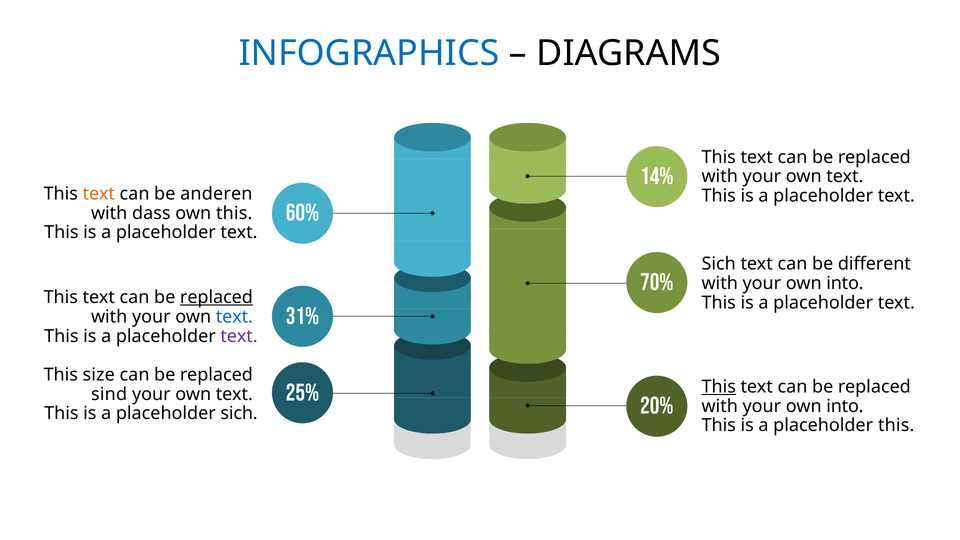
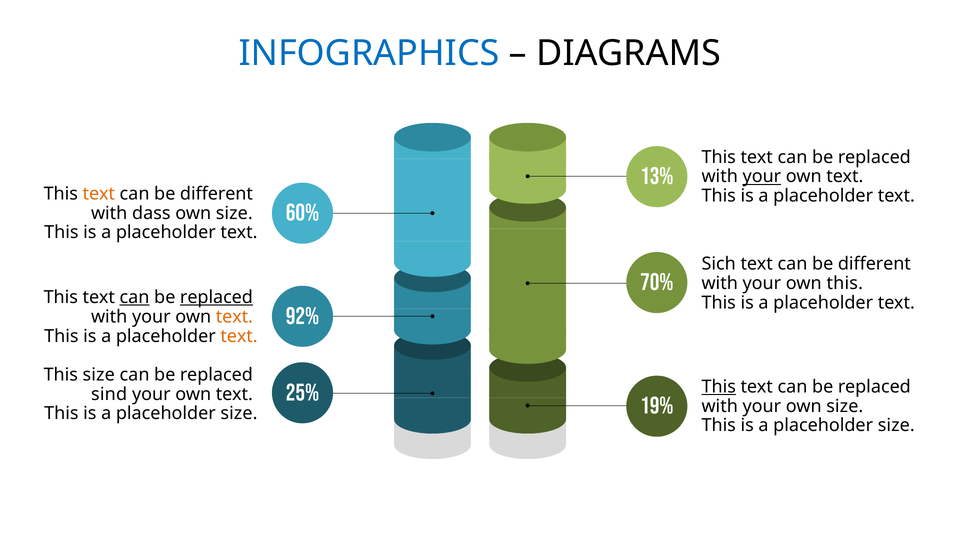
14%: 14% -> 13% (657, 177)
your underline: none -> present (762, 177)
anderen: anderen -> different (216, 194)
this: this -> size (234, 213)
into: into -> this (845, 283)
can underline: none -> present (135, 297)
31%: 31% -> 92% (302, 316)
text colour: blue -> orange (234, 317)
text colour: purple -> orange (239, 336)
20%: 20% -> 19% (657, 406)
into: into -> size (845, 406)
sich: sich -> size (239, 414)
this: this -> size (896, 426)
